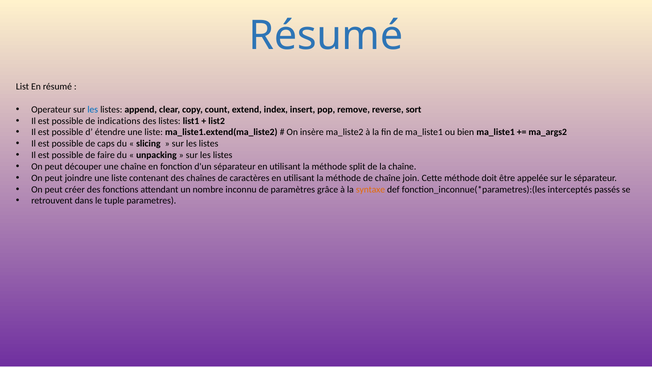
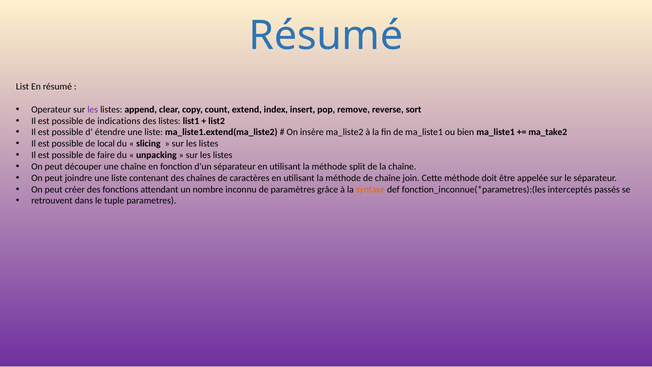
les colour: blue -> purple (93, 109)
ma_args2: ma_args2 -> ma_take2 (548, 132)
caps: caps -> local (106, 144)
